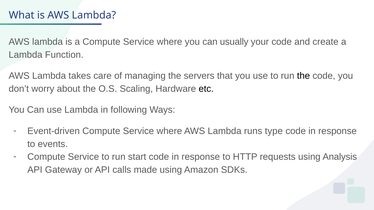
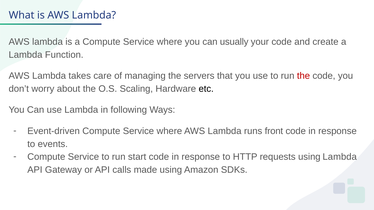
the colour: black -> red (303, 76)
type: type -> front (274, 131)
using Analysis: Analysis -> Lambda (340, 157)
